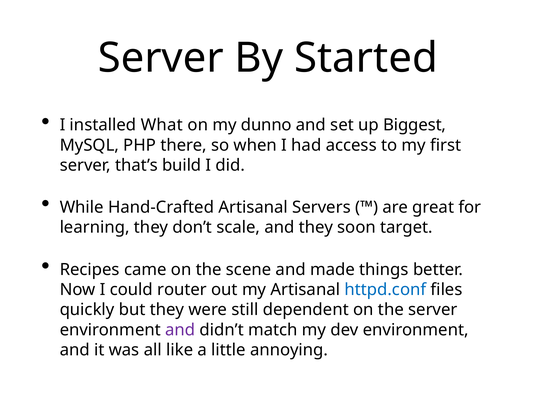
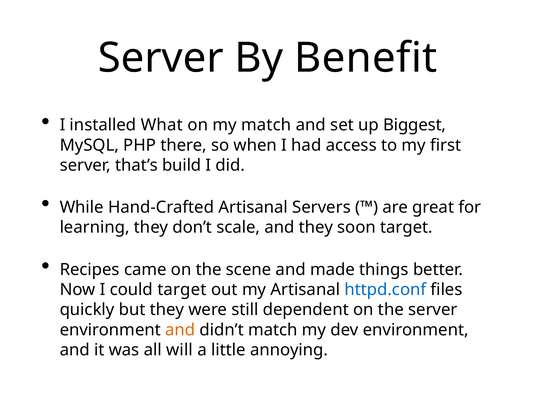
Started: Started -> Benefit (366, 58)
my dunno: dunno -> match (266, 125)
could router: router -> target (182, 290)
and colour: purple -> orange (180, 330)
like: like -> will (180, 350)
